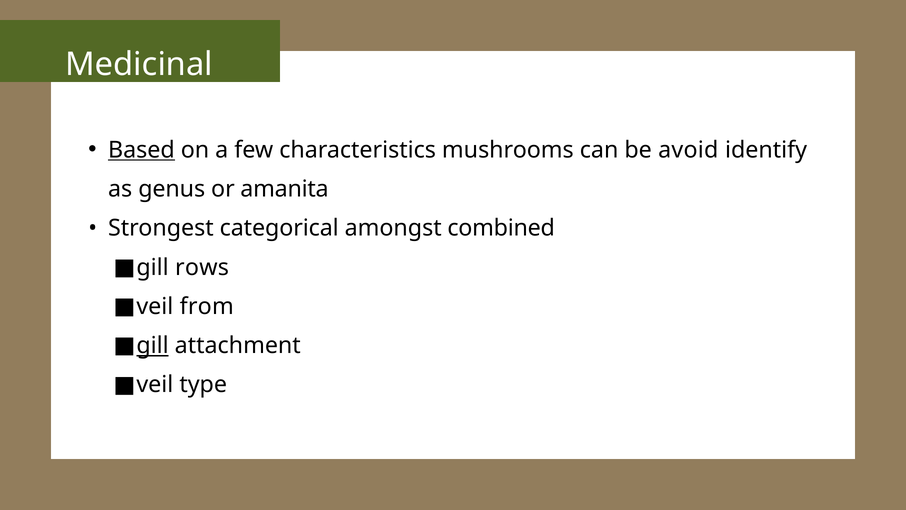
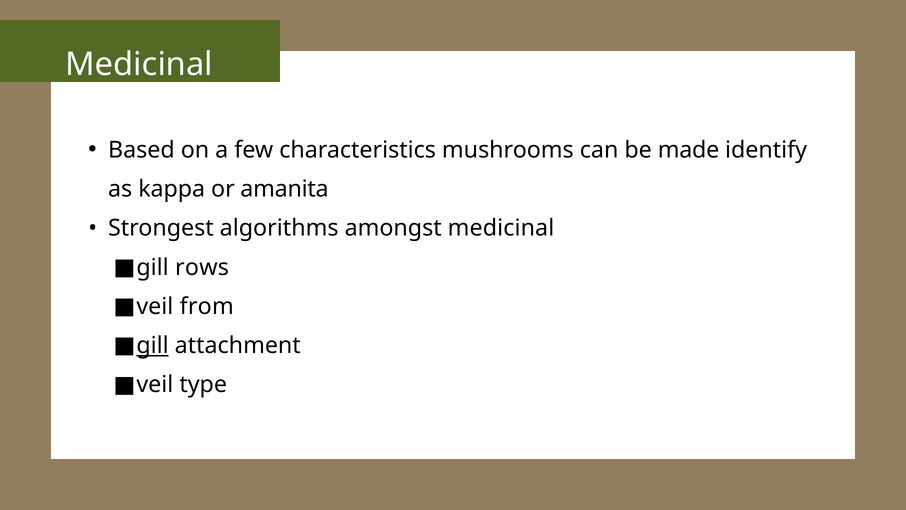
Based underline: present -> none (141, 150)
avoid: avoid -> made (689, 150)
genus: genus -> kappa (172, 189)
categorical: categorical -> algorithms (279, 228)
amongst combined: combined -> medicinal (501, 228)
